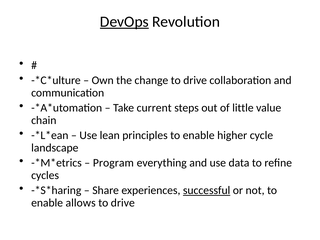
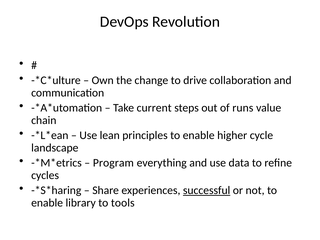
DevOps underline: present -> none (124, 22)
little: little -> runs (243, 108)
allows: allows -> library (81, 203)
drive: drive -> tools (123, 203)
